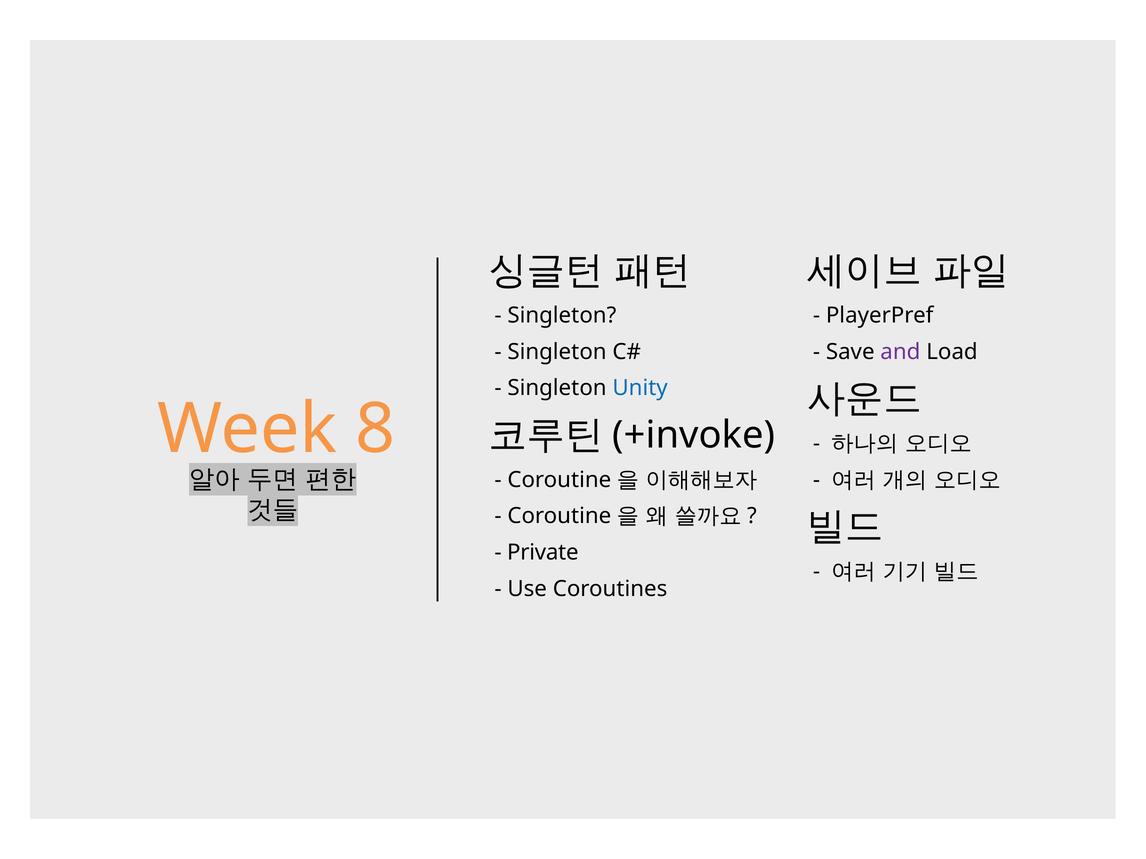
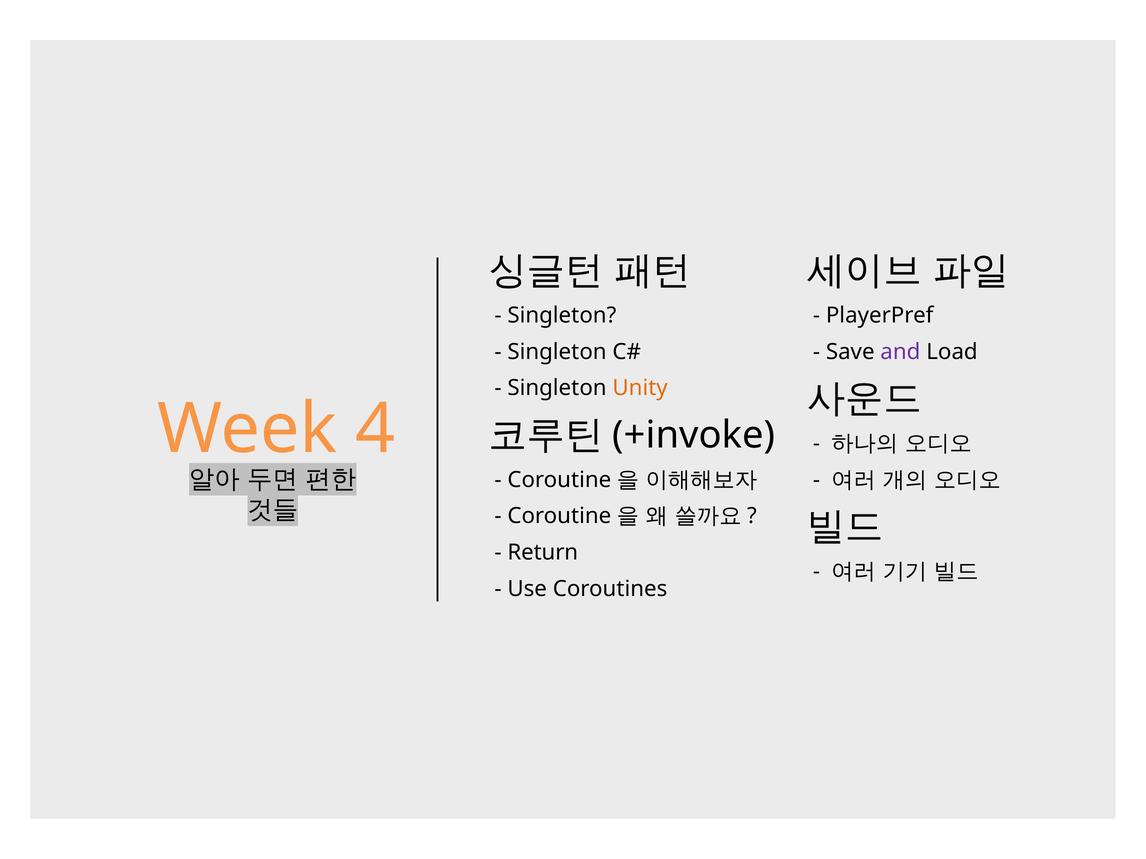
Unity colour: blue -> orange (640, 388)
8: 8 -> 4 (376, 429)
Private: Private -> Return (543, 553)
